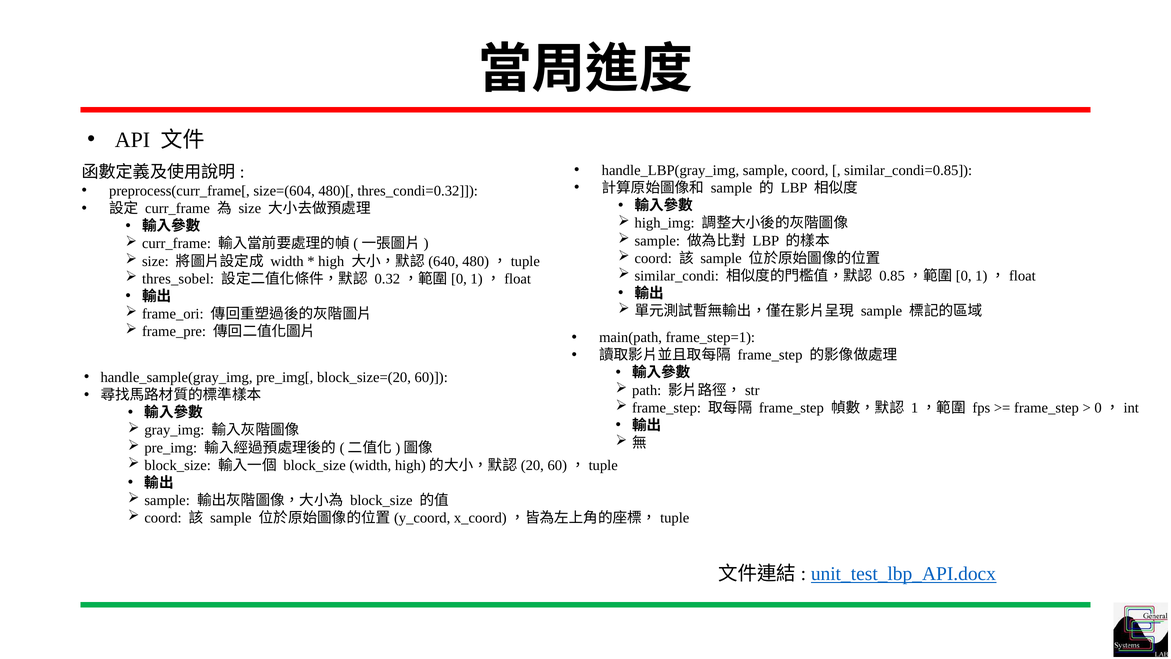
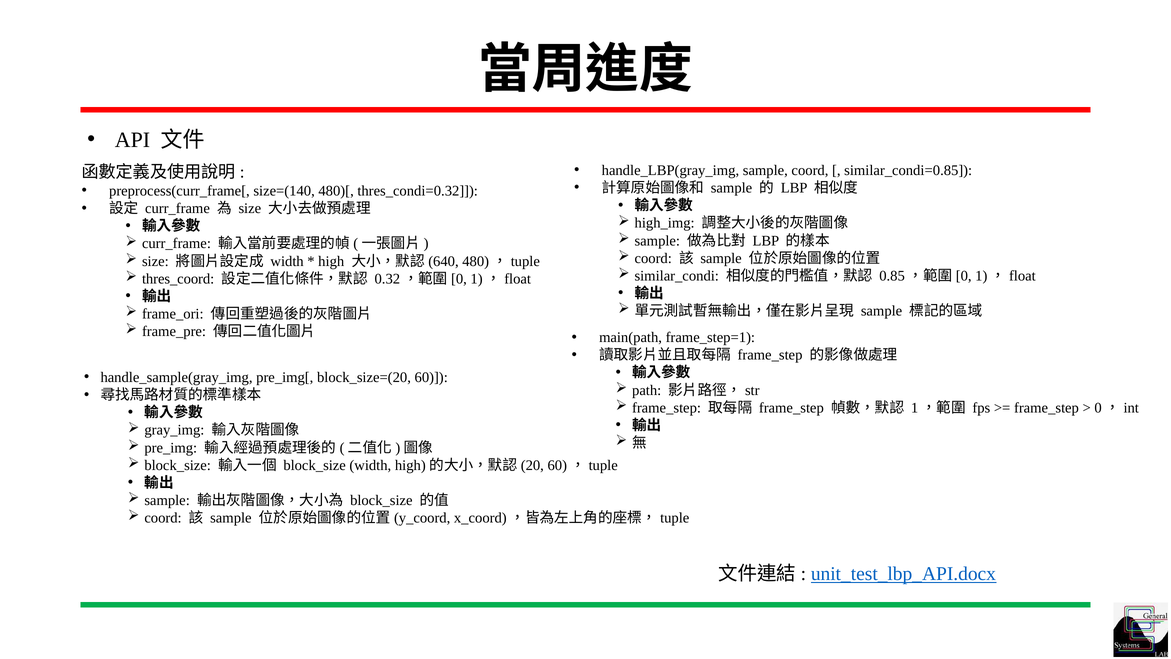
size=(604: size=(604 -> size=(140 (284, 191)
thres_sobel: thres_sobel -> thres_coord (178, 279)
